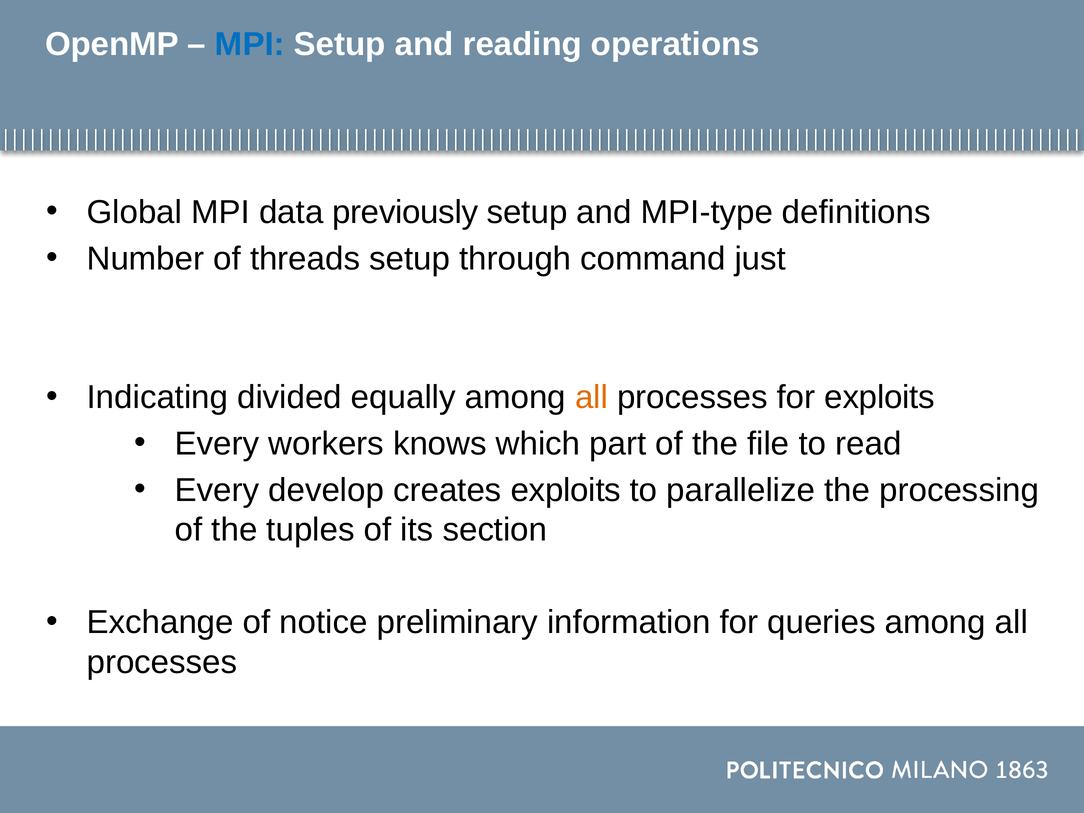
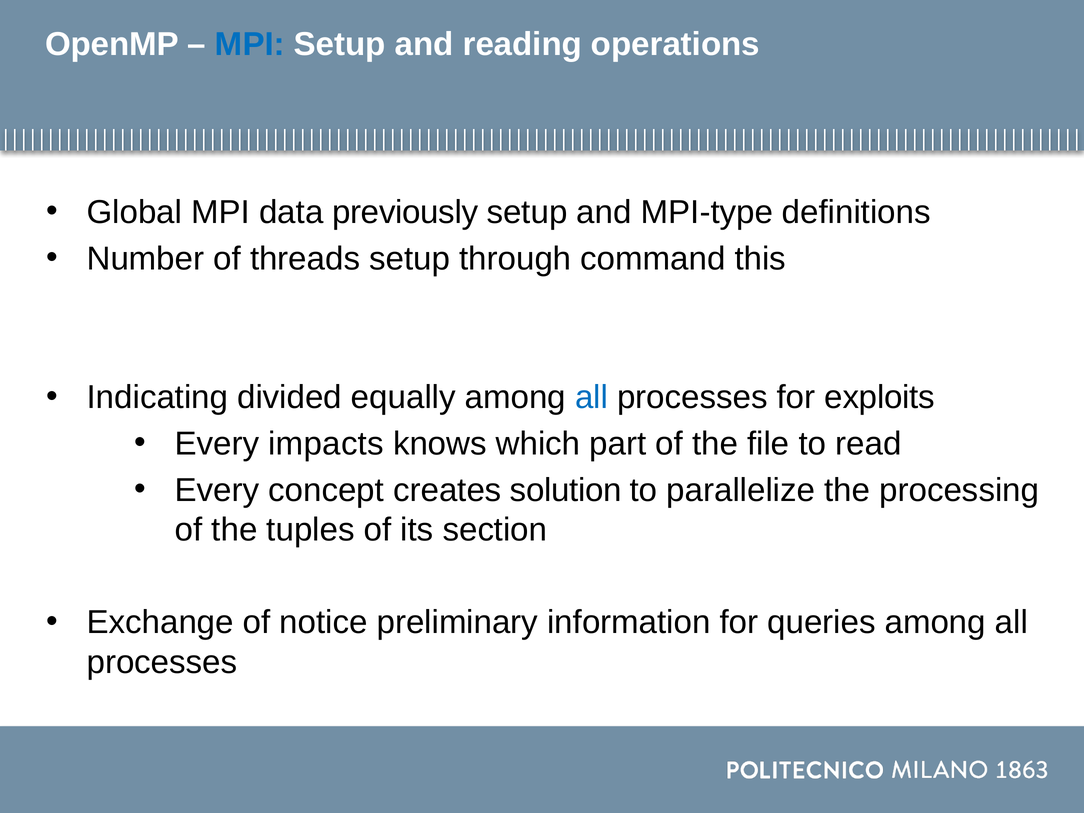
just: just -> this (760, 259)
all colour: orange -> blue (592, 397)
workers: workers -> impacts (326, 444)
develop: develop -> concept (326, 490)
creates exploits: exploits -> solution (566, 490)
